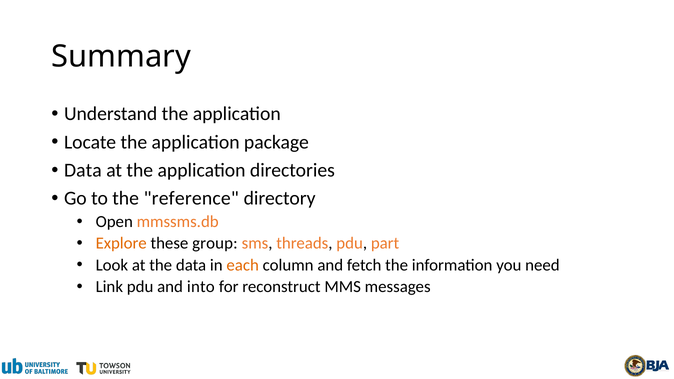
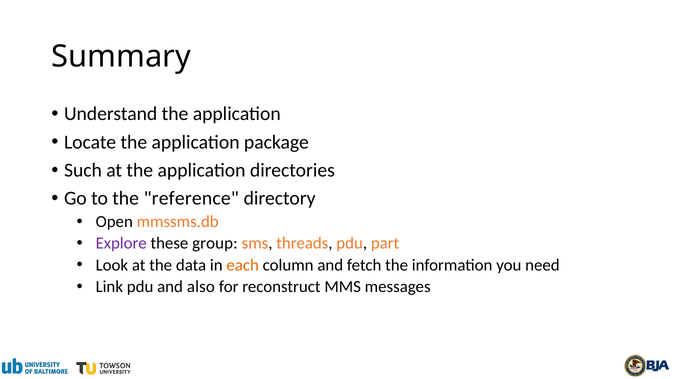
Data: Data -> Such (83, 170)
Explore colour: orange -> purple (121, 244)
into: into -> also (201, 287)
